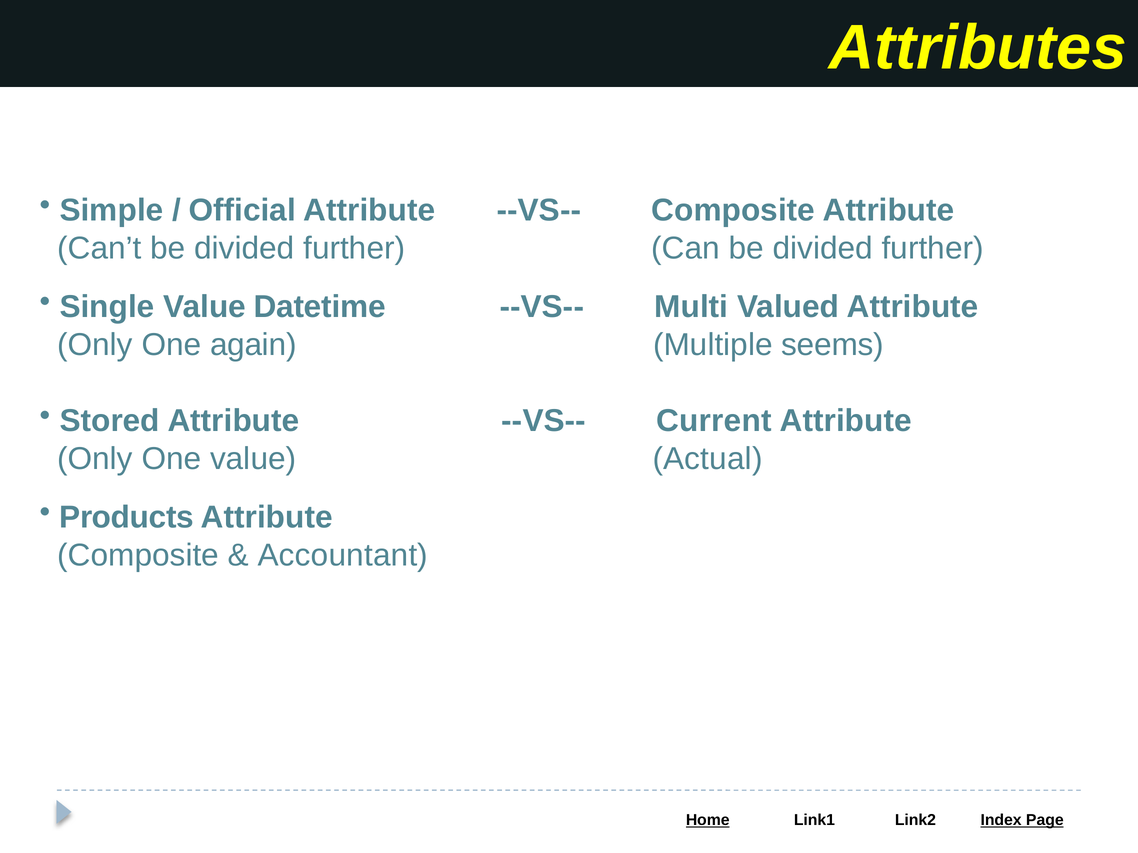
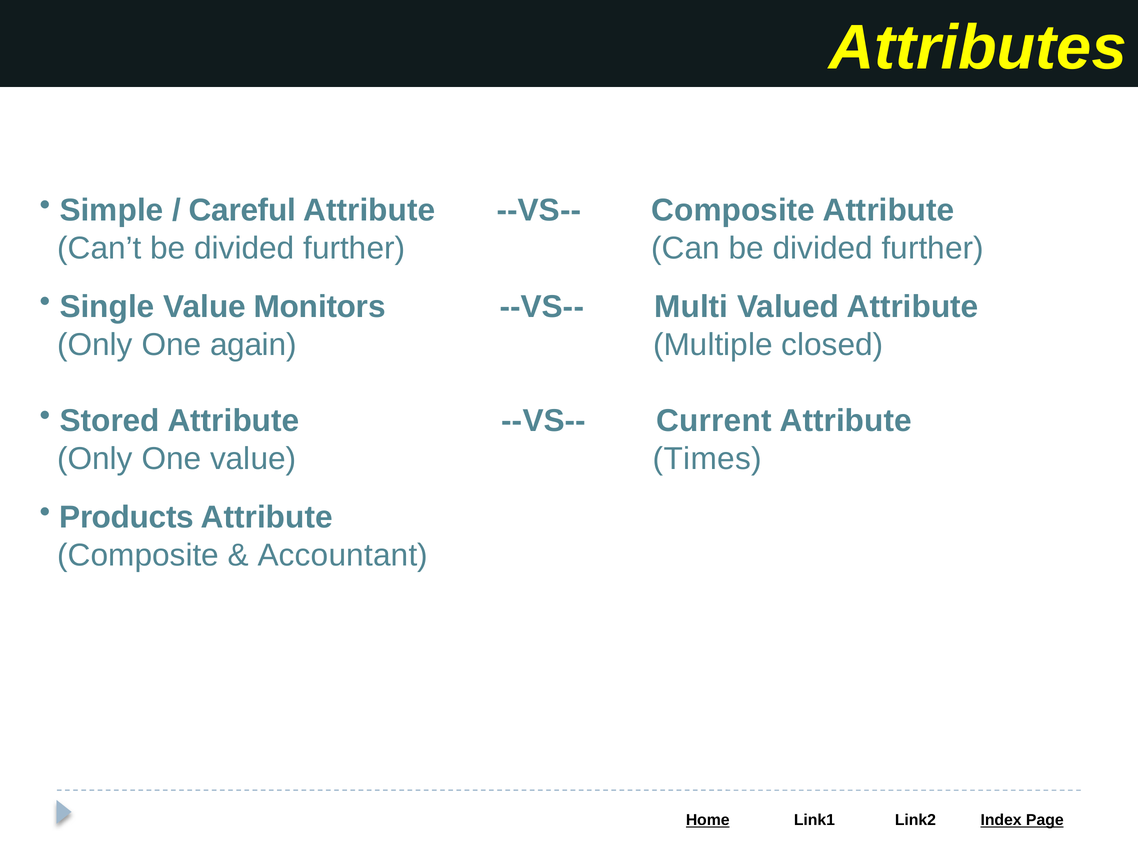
Official: Official -> Careful (242, 210)
Datetime: Datetime -> Monitors (320, 307)
seems: seems -> closed (832, 345)
Actual: Actual -> Times (708, 459)
